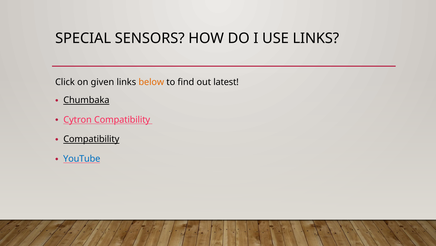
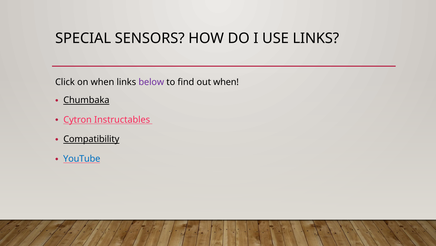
on given: given -> when (102, 82)
below colour: orange -> purple (151, 82)
out latest: latest -> when (226, 82)
Cytron Compatibility: Compatibility -> Instructables (122, 119)
